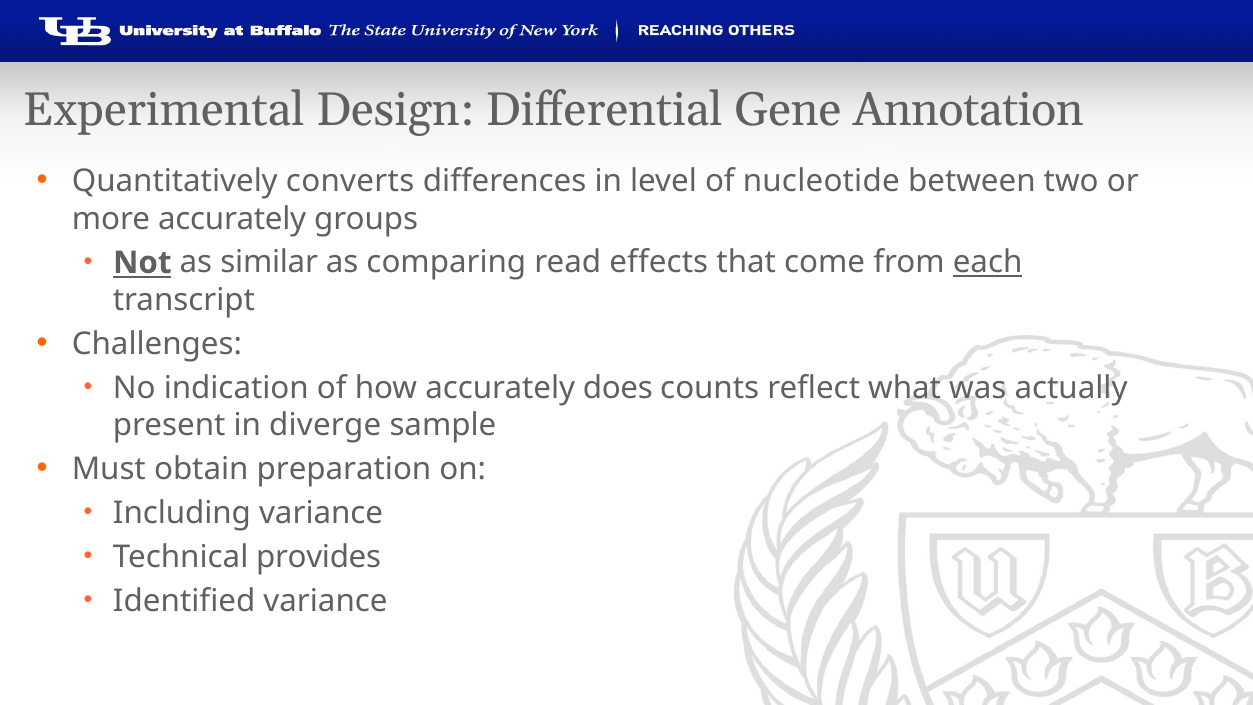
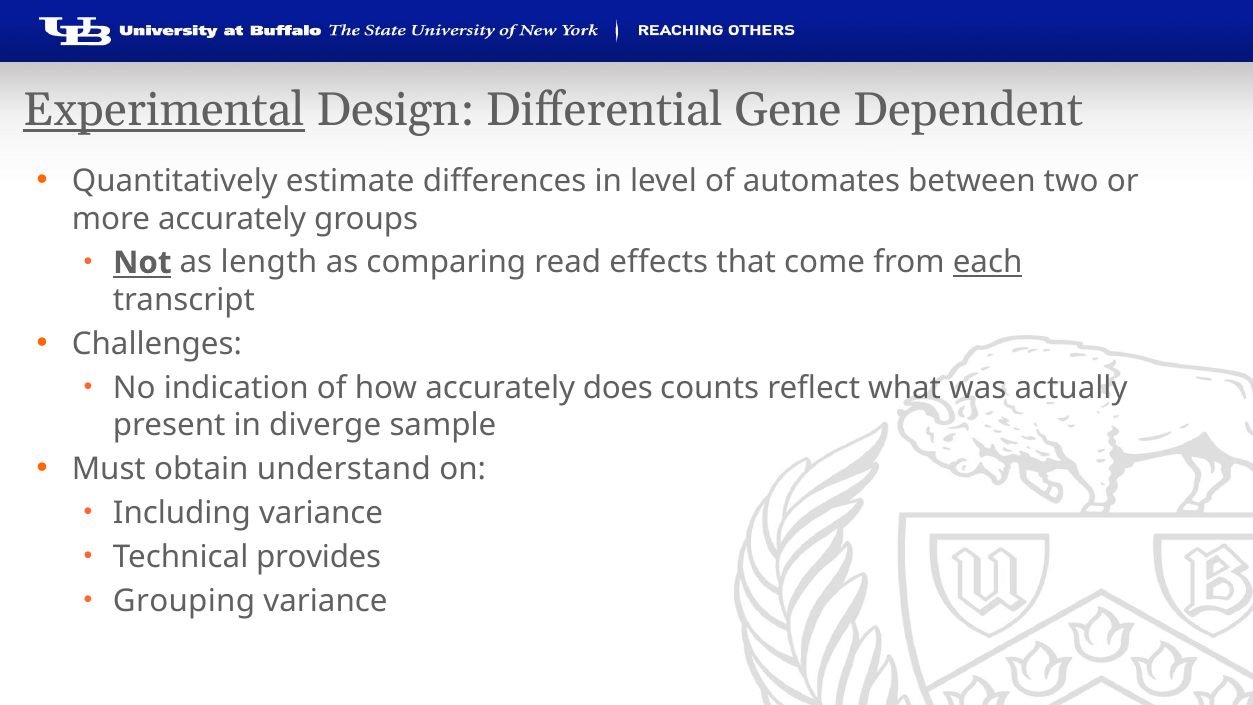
Experimental underline: none -> present (164, 110)
Annotation: Annotation -> Dependent (968, 110)
converts: converts -> estimate (350, 181)
nucleotide: nucleotide -> automates (821, 181)
similar: similar -> length (269, 263)
preparation: preparation -> understand (344, 469)
Identified: Identified -> Grouping (184, 601)
